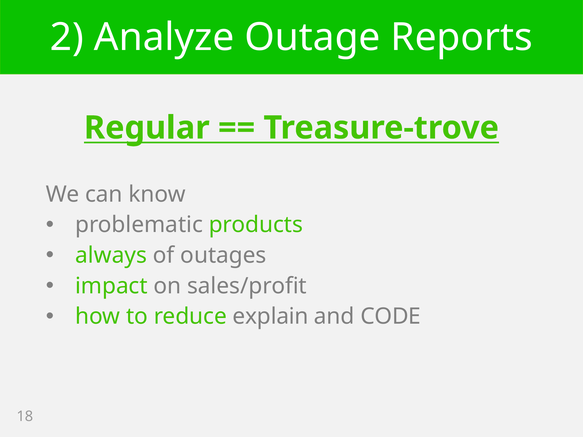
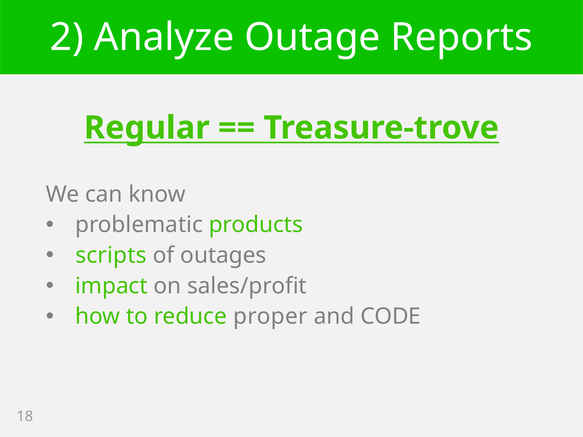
always: always -> scripts (111, 256)
explain: explain -> proper (270, 317)
